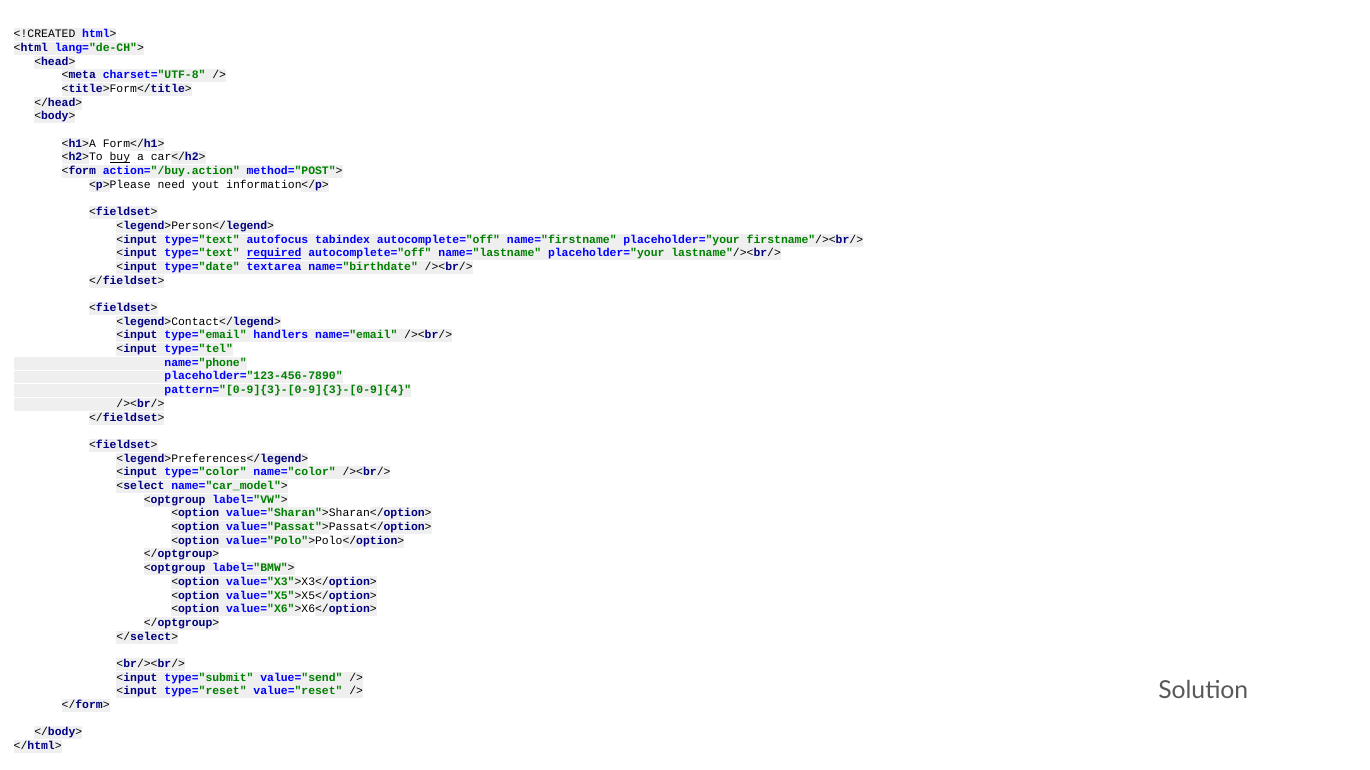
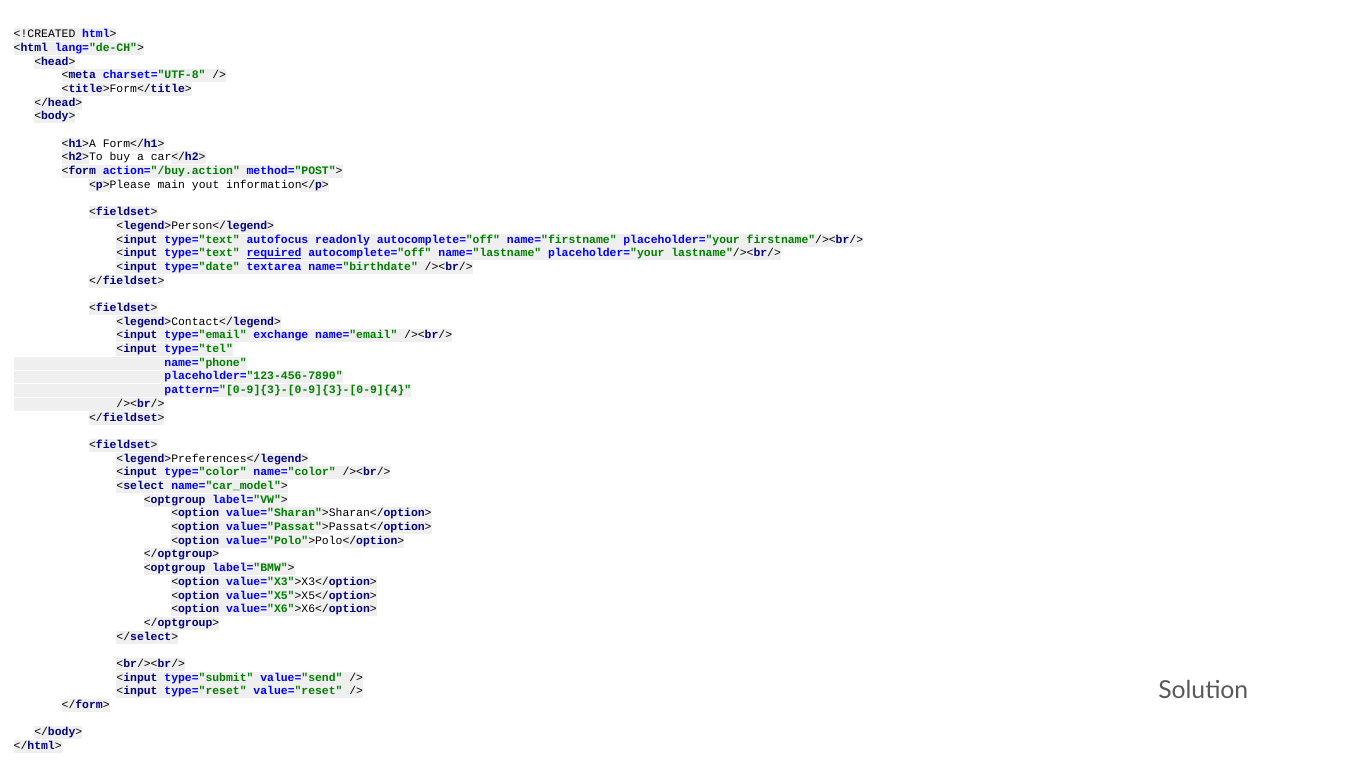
buy underline: present -> none (120, 157)
need: need -> main (171, 185)
tabindex: tabindex -> readonly (343, 240)
handlers: handlers -> exchange (281, 335)
